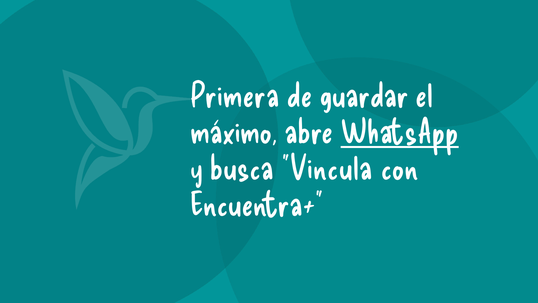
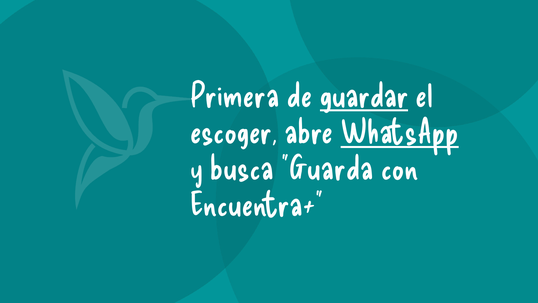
guardar underline: none -> present (364, 96)
máximo: máximo -> escoger (234, 132)
Vincula: Vincula -> Guarda (327, 169)
